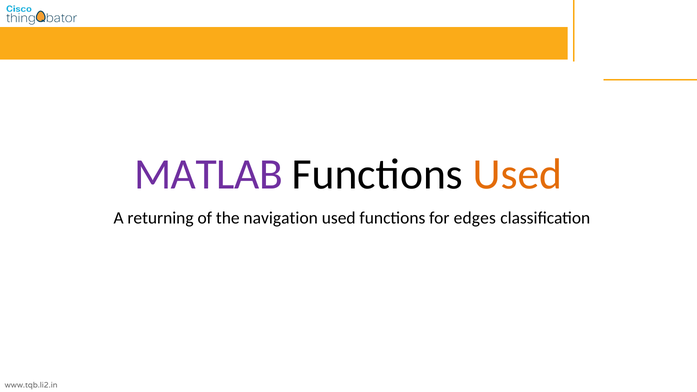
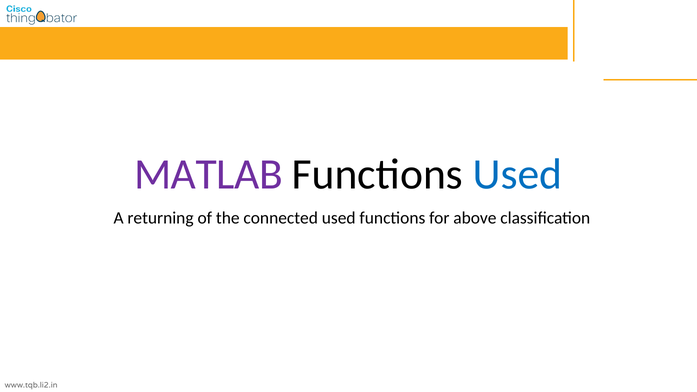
Used colour: orange -> blue (518, 174)
navigation: navigation -> connected (281, 218)
edges: edges -> above (475, 218)
